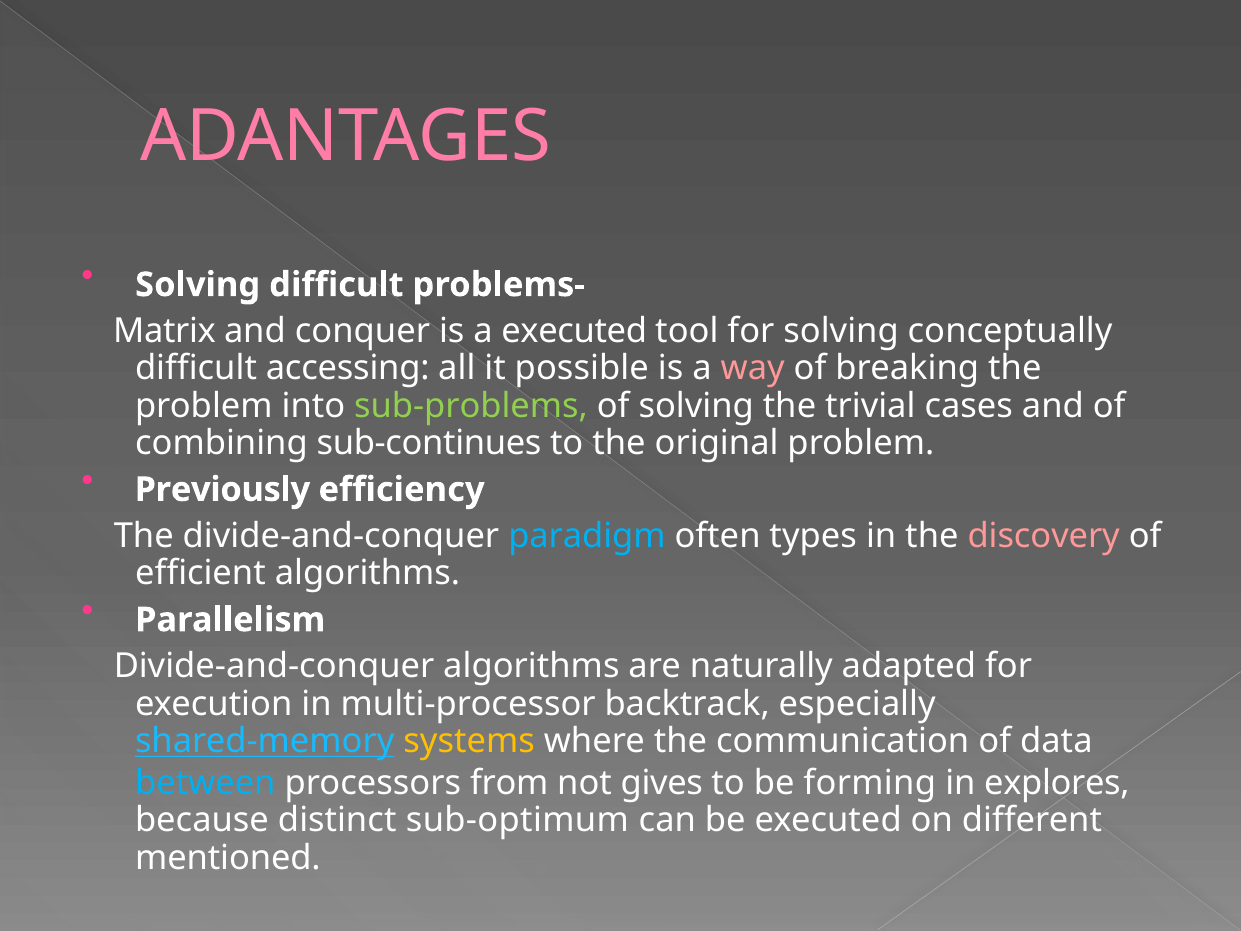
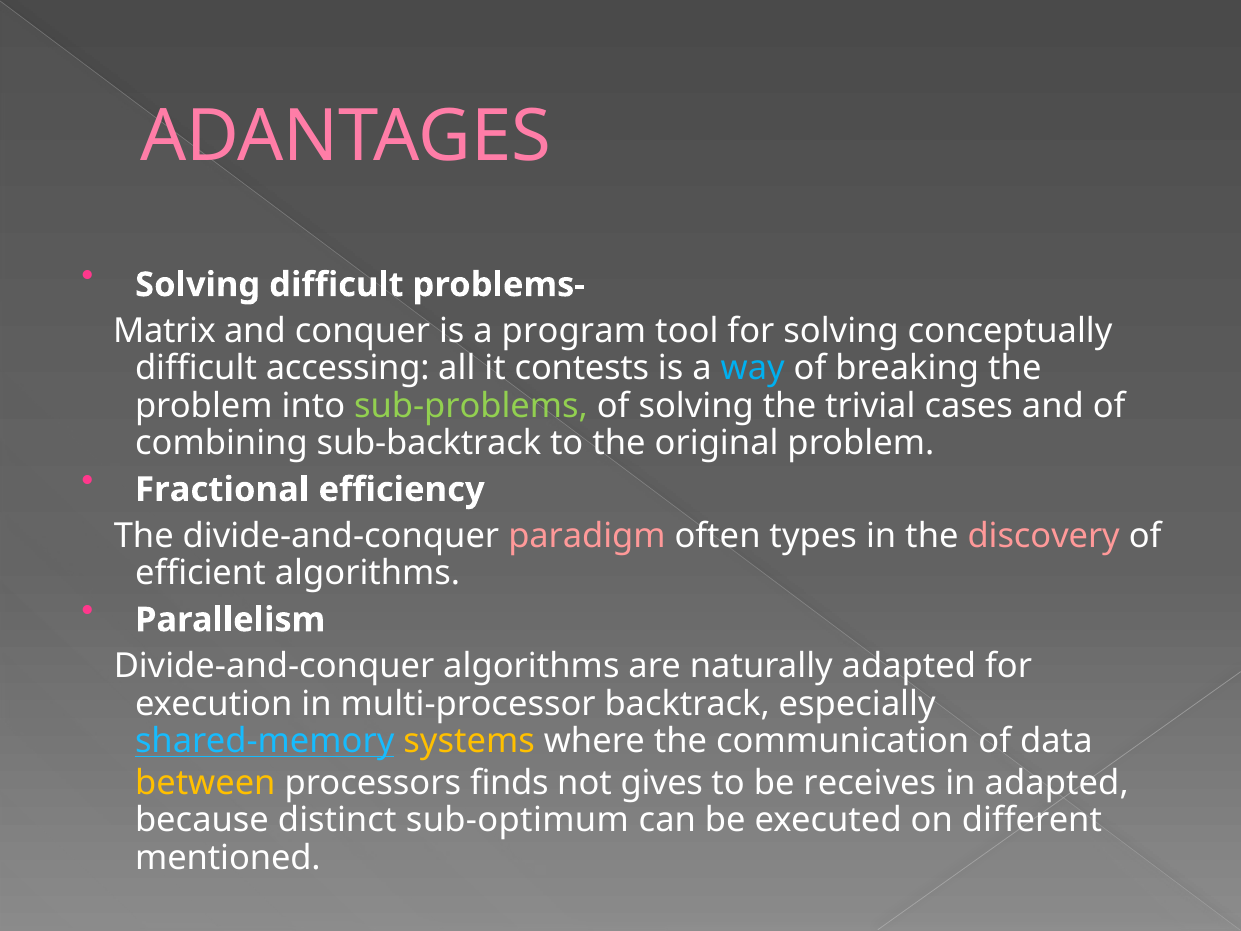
a executed: executed -> program (574, 331)
possible: possible -> contests (582, 368)
way colour: pink -> light blue (753, 368)
sub-continues: sub-continues -> sub-backtrack (429, 443)
Previously: Previously -> Fractional (222, 489)
paradigm colour: light blue -> pink (587, 536)
between colour: light blue -> yellow (205, 783)
from: from -> finds (509, 783)
forming: forming -> receives (870, 783)
in explores: explores -> adapted (1057, 783)
